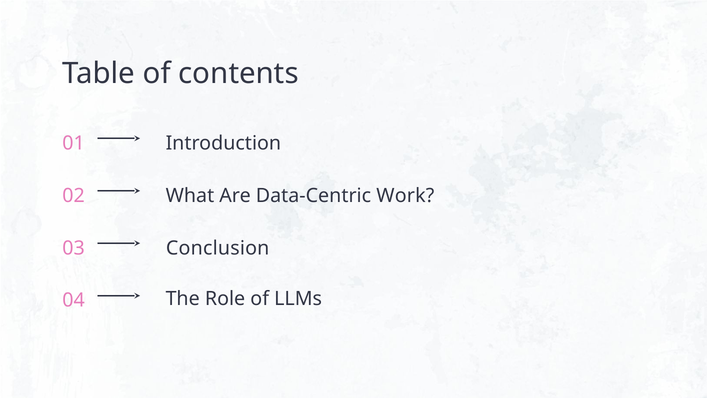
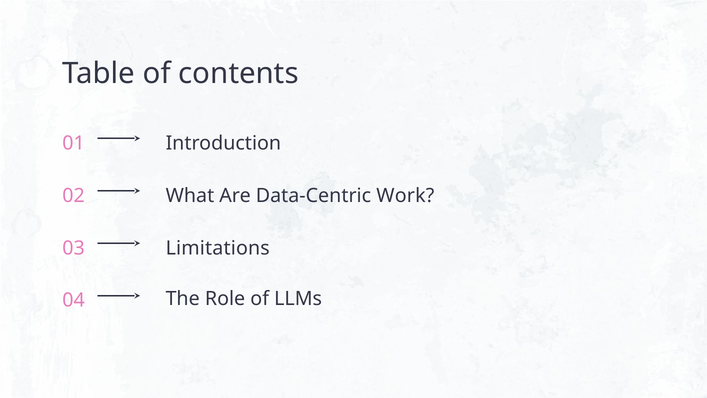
Conclusion: Conclusion -> Limitations (218, 248)
